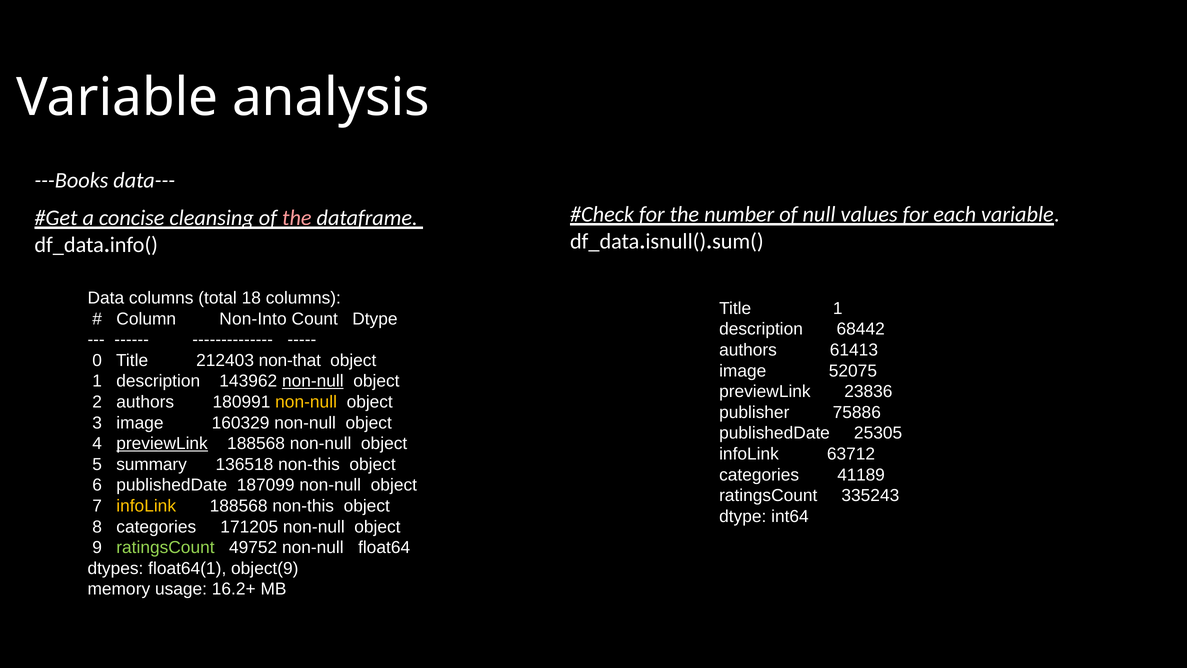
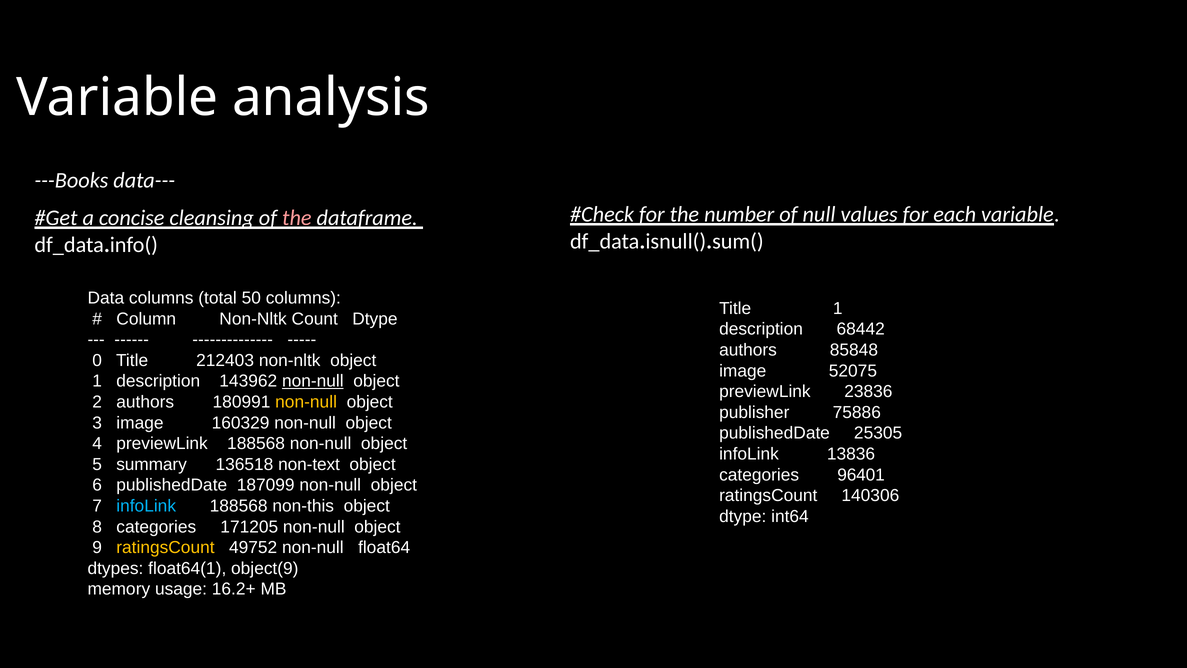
18: 18 -> 50 (251, 298)
Column Non-Into: Non-Into -> Non-Nltk (253, 319)
61413: 61413 -> 85848 (854, 350)
212403 non-that: non-that -> non-nltk (290, 360)
previewLink underline: present -> none (162, 443)
63712: 63712 -> 13836 (851, 454)
136518 non-this: non-this -> non-text (309, 464)
41189: 41189 -> 96401 (861, 475)
335243: 335243 -> 140306 (870, 495)
infoLink colour: yellow -> light blue (146, 506)
ratingsCount colour: light green -> yellow (165, 547)
